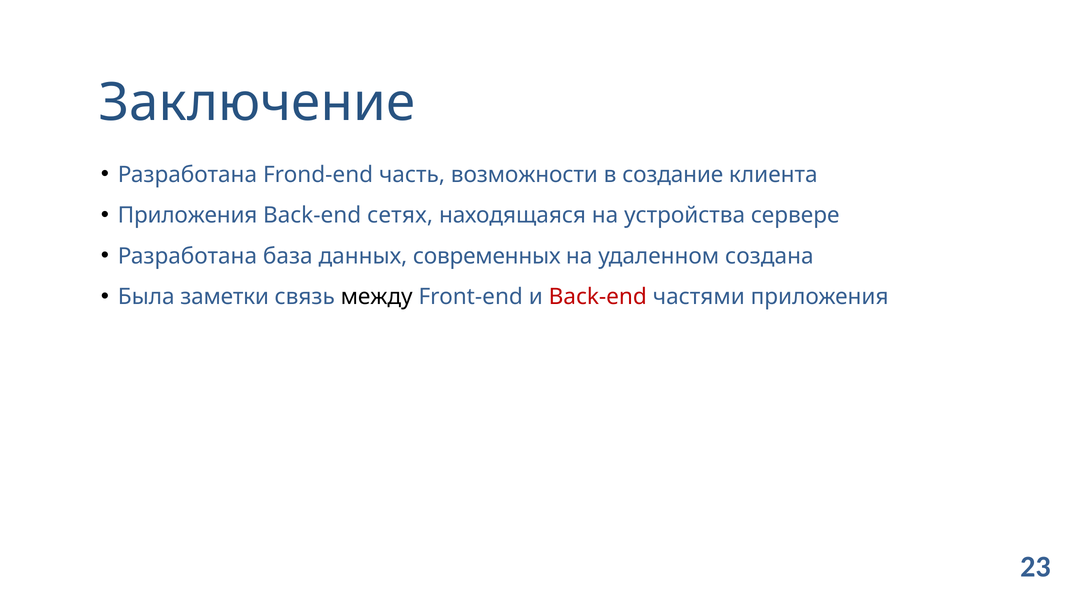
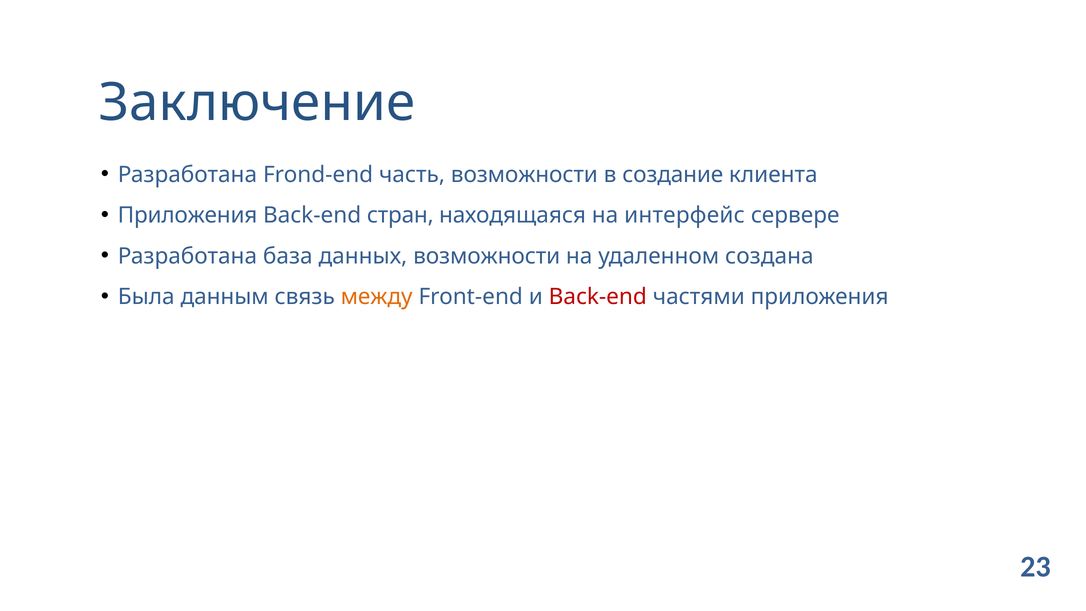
сетях: сетях -> стран (400, 215)
устройства: устройства -> интерфейс (684, 215)
данных современных: современных -> возможности (487, 256)
заметки: заметки -> данным (225, 297)
между colour: black -> orange (377, 297)
